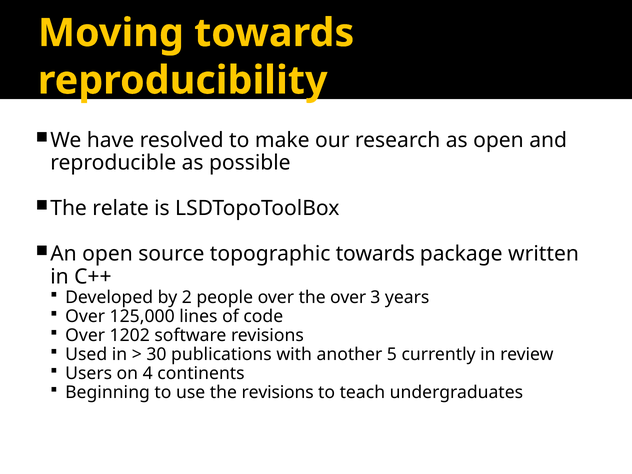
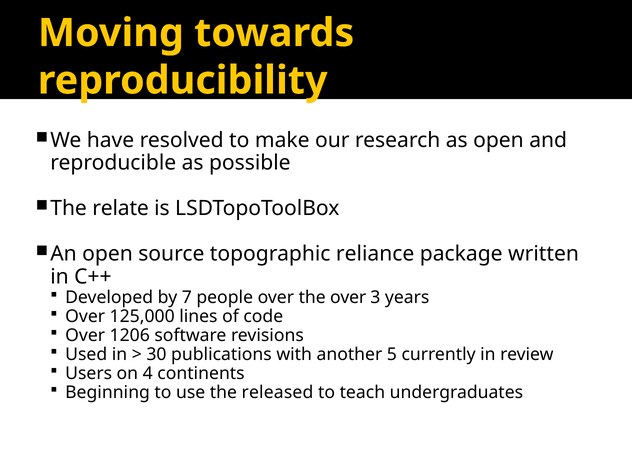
topographic towards: towards -> reliance (375, 254)
2: 2 -> 7 (187, 298)
1202: 1202 -> 1206 (130, 335)
the revisions: revisions -> released (277, 392)
